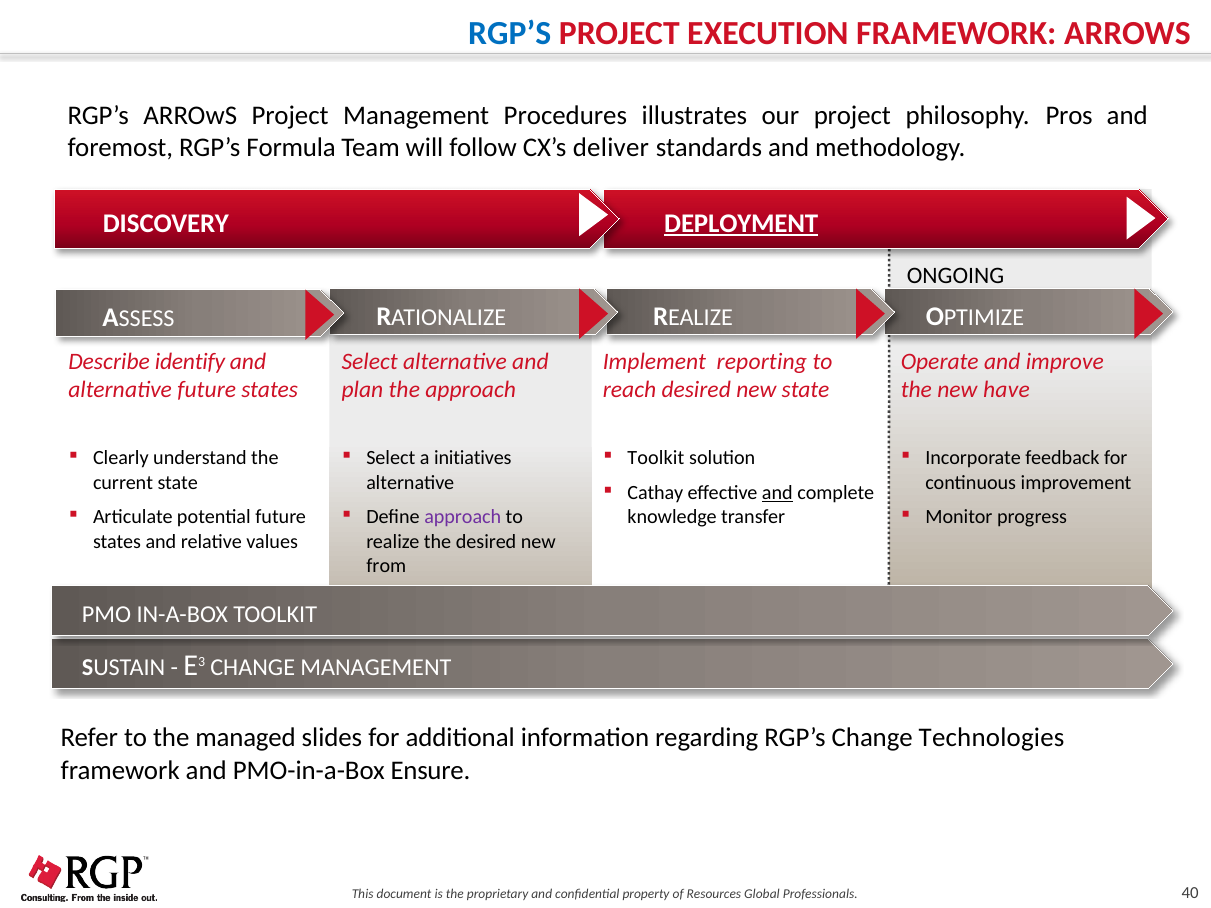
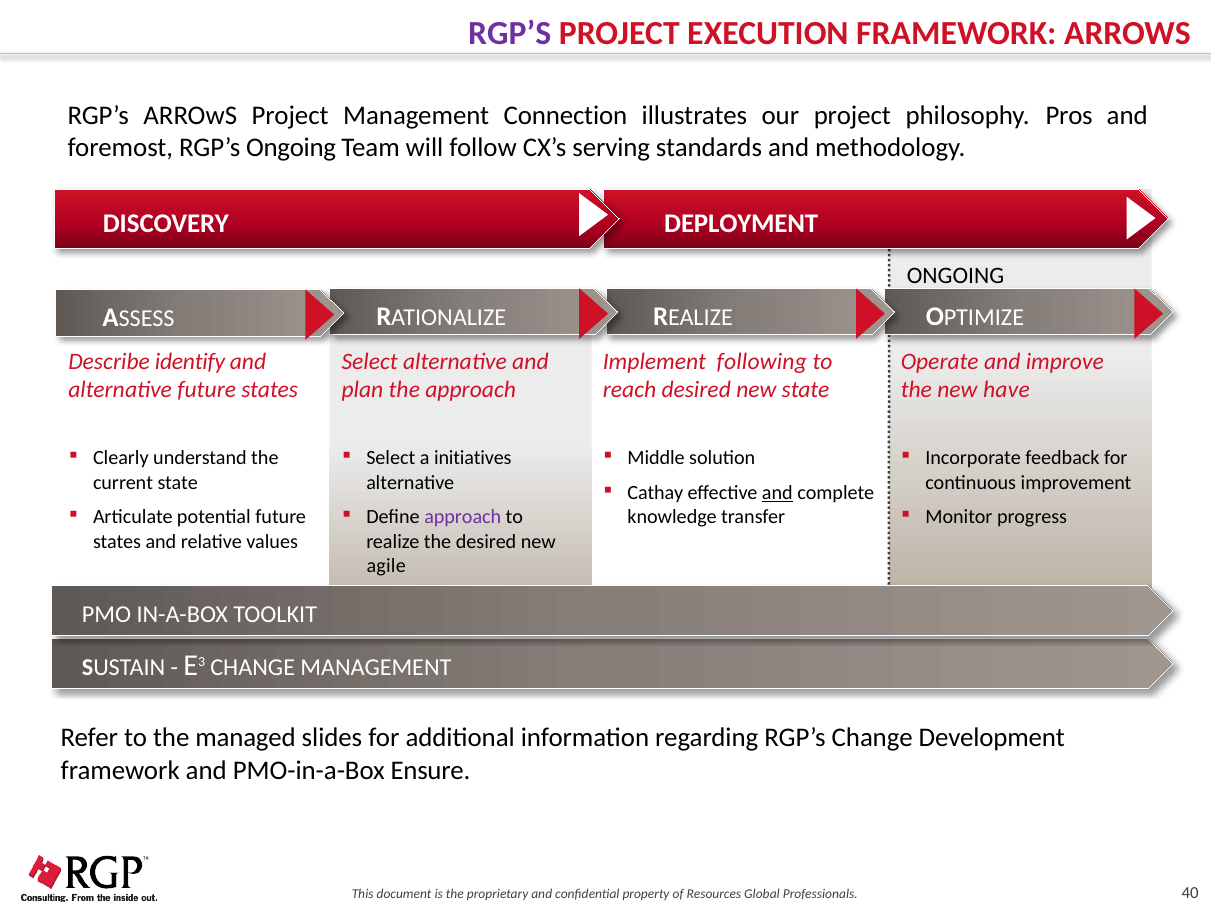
RGP’S colour: blue -> purple (510, 34)
Procedures: Procedures -> Connection (565, 115)
RGP’s Formula: Formula -> Ongoing (291, 148)
deliver: deliver -> serving (611, 148)
DEPLOYMENT underline: present -> none (741, 223)
reporting: reporting -> following (762, 362)
Toolkit: Toolkit -> Middle (656, 458)
from: from -> agile (386, 566)
Technologies: Technologies -> Development (992, 738)
